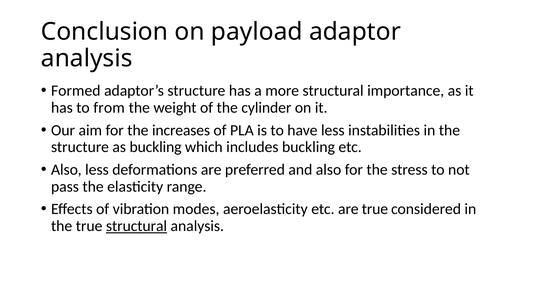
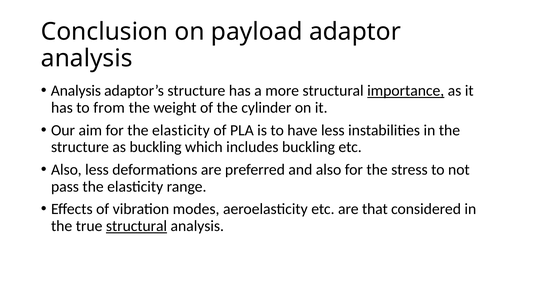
Formed: Formed -> Analysis (76, 91)
importance underline: none -> present (406, 91)
for the increases: increases -> elasticity (181, 130)
are true: true -> that (375, 209)
